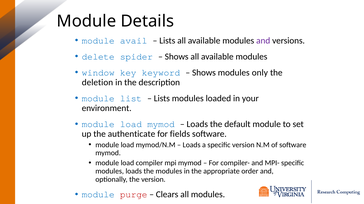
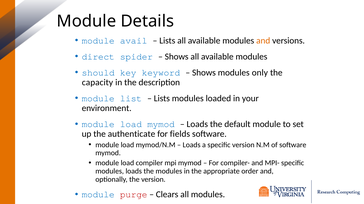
and colour: purple -> orange (263, 41)
delete: delete -> direct (98, 57)
window: window -> should (98, 73)
deletion: deletion -> capacity (97, 83)
